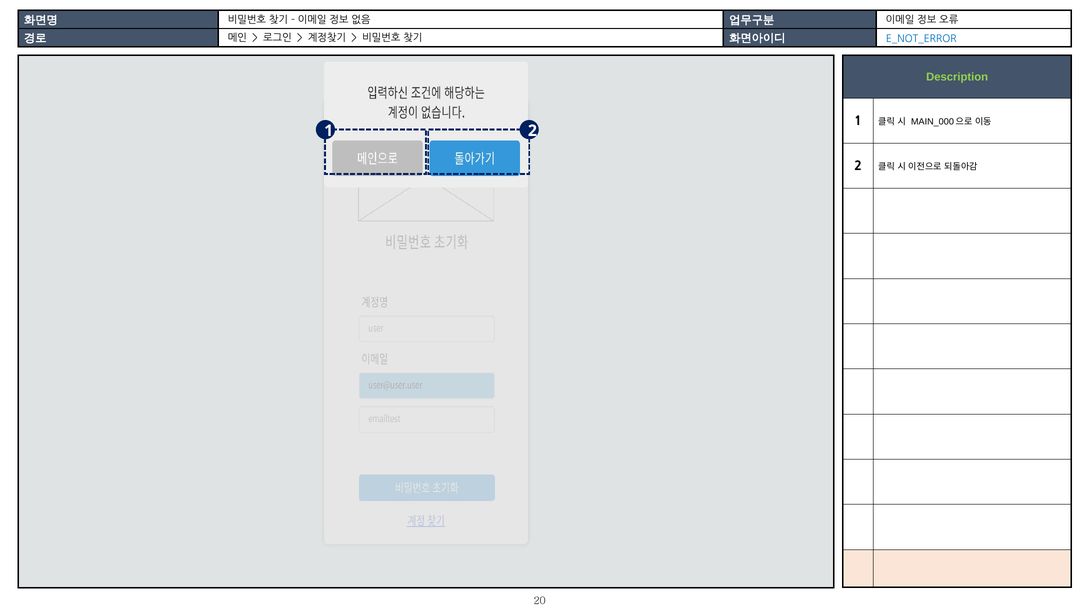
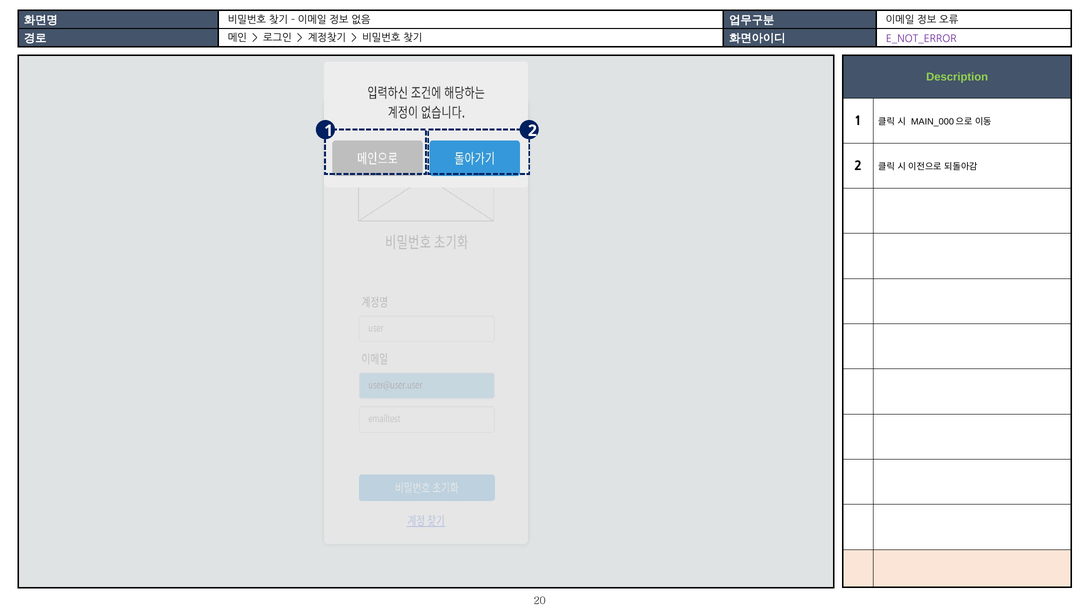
E_NOT_ERROR colour: blue -> purple (921, 39)
